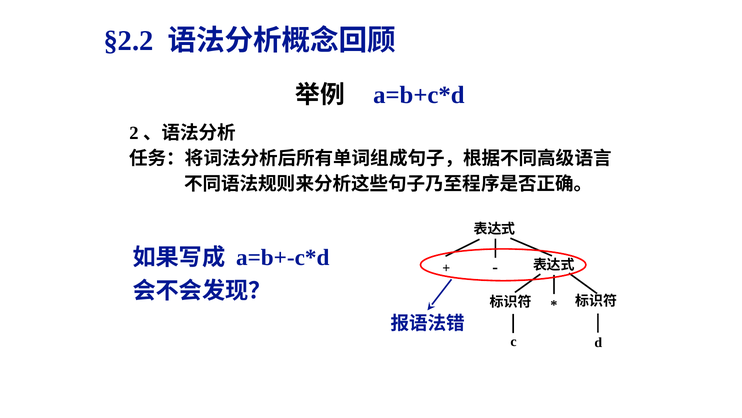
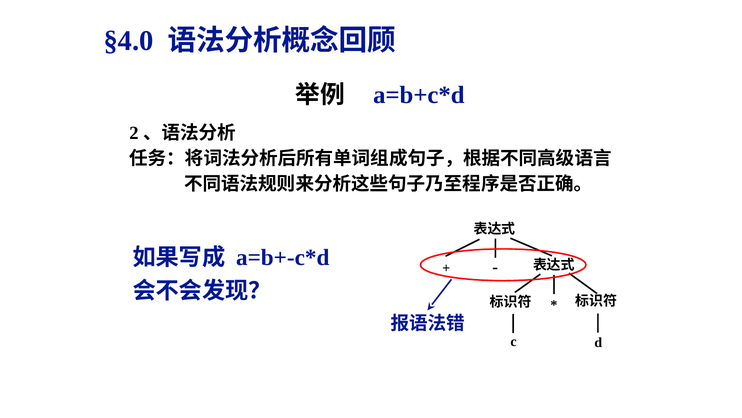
§2.2: §2.2 -> §4.0 (129, 41)
